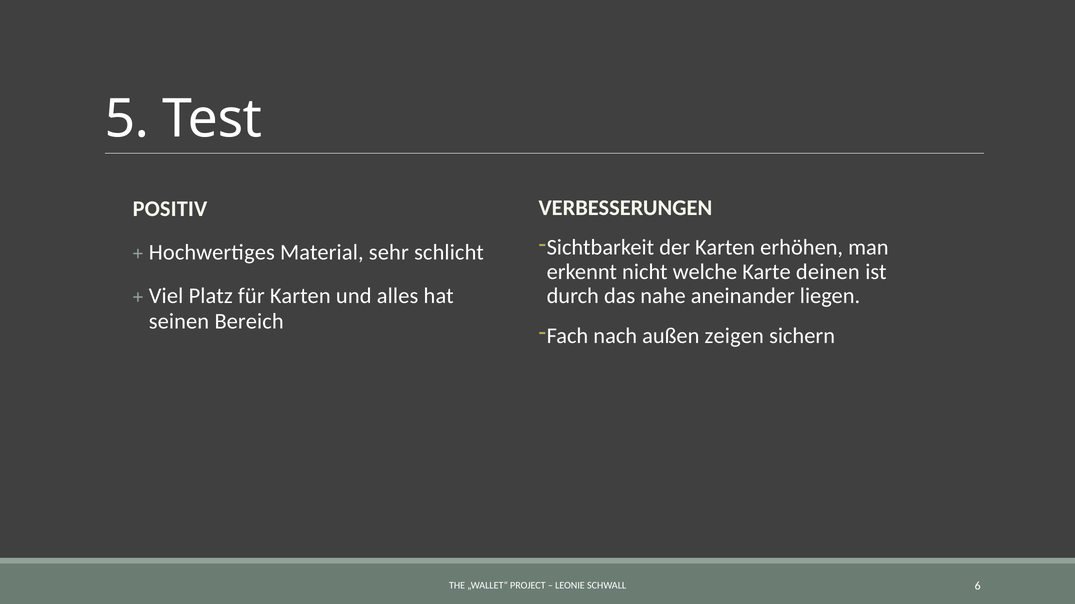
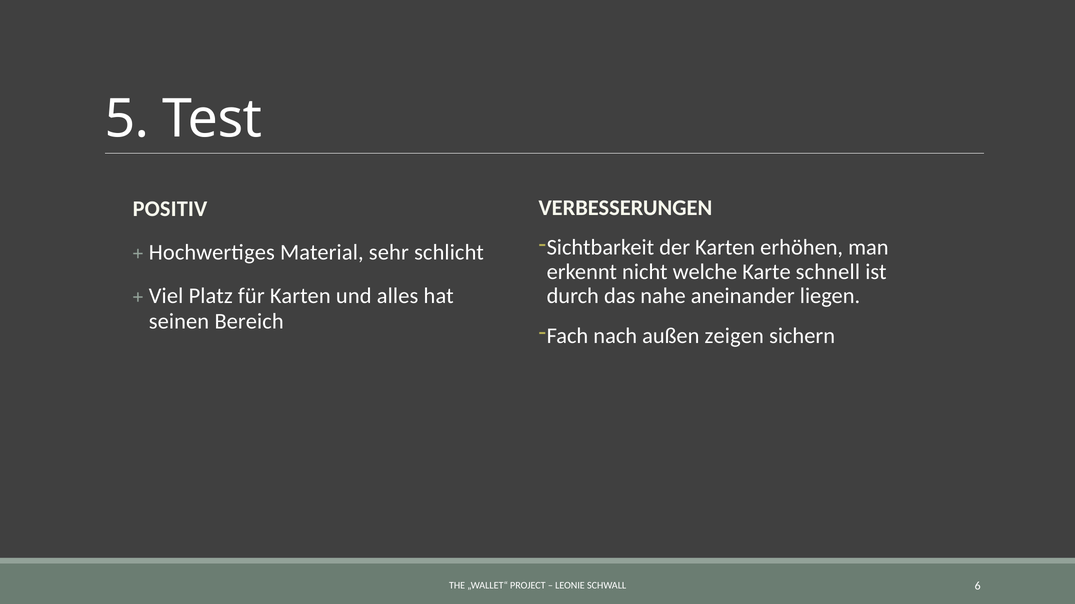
deinen: deinen -> schnell (828, 272)
